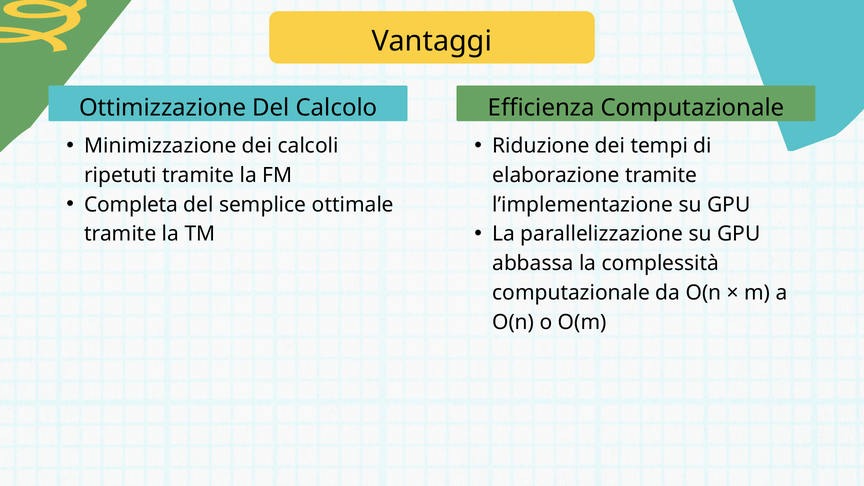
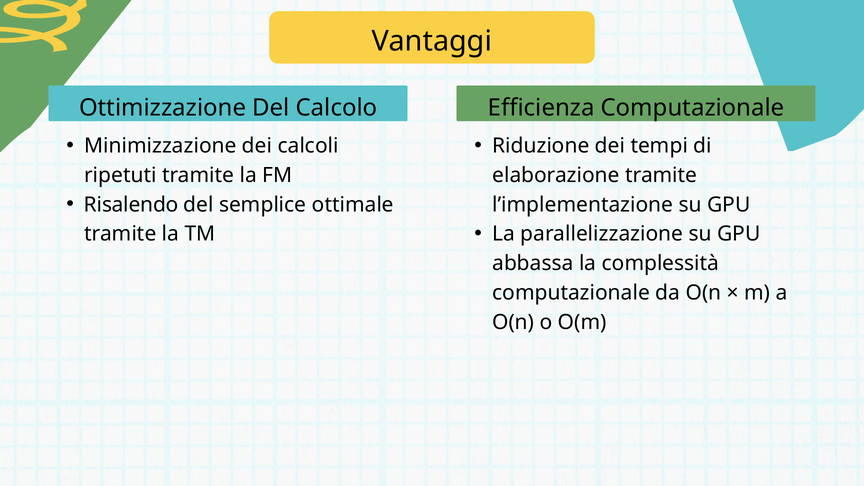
Completa: Completa -> Risalendo (131, 205)
